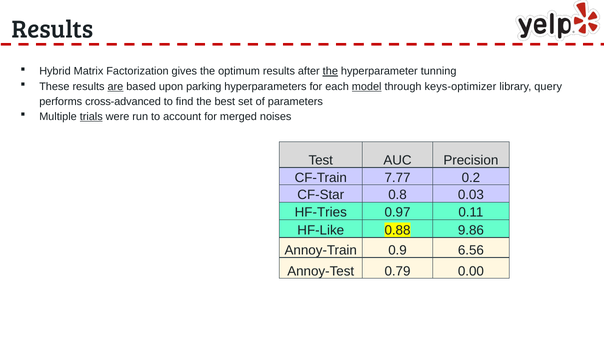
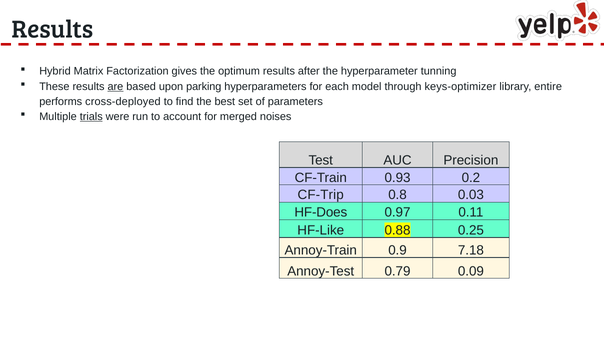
the underline: present -> none (330, 71)
model underline: present -> none (367, 86)
query: query -> entire (548, 86)
cross-advanced: cross-advanced -> cross-deployed (123, 101)
7.77: 7.77 -> 0.93 (398, 177)
CF-Star: CF-Star -> CF-Trip (321, 195)
HF-Tries: HF-Tries -> HF-Does (321, 212)
9.86: 9.86 -> 0.25 (471, 230)
6.56: 6.56 -> 7.18 (471, 250)
0.00: 0.00 -> 0.09 (471, 271)
